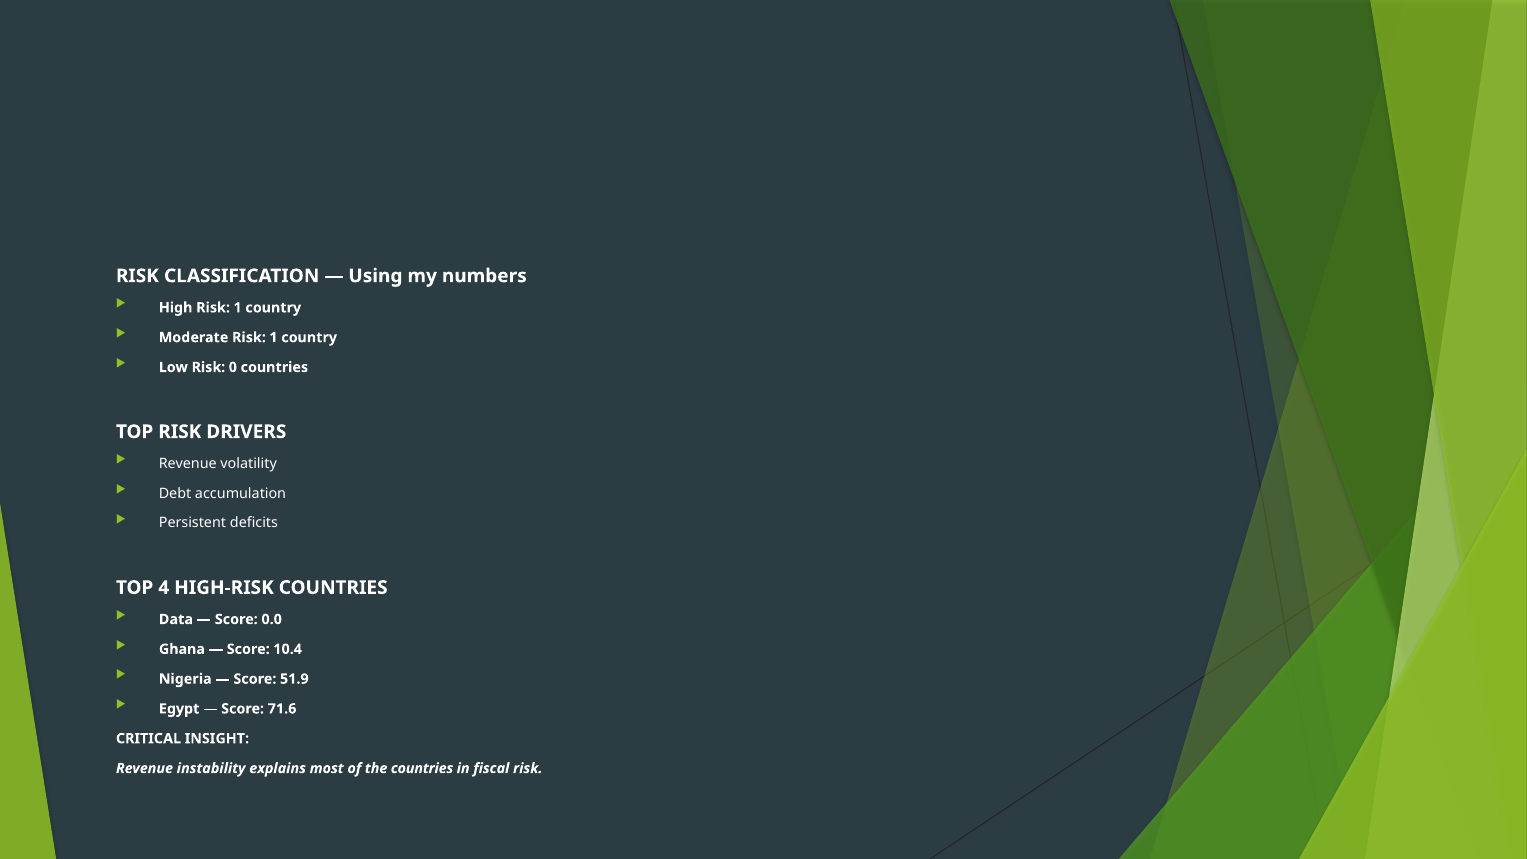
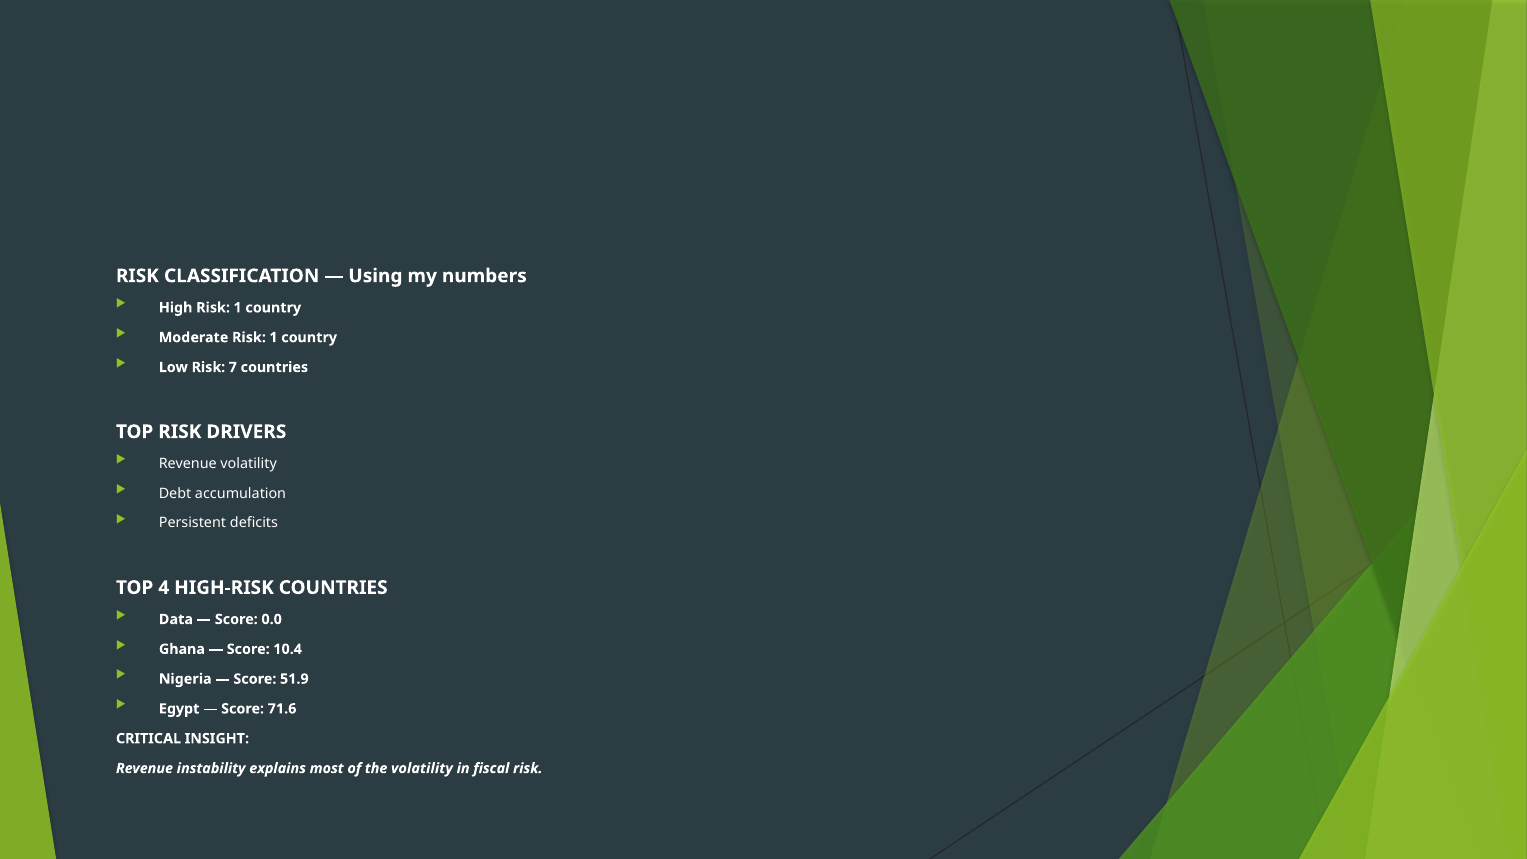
0: 0 -> 7 (233, 367)
the countries: countries -> volatility (422, 768)
